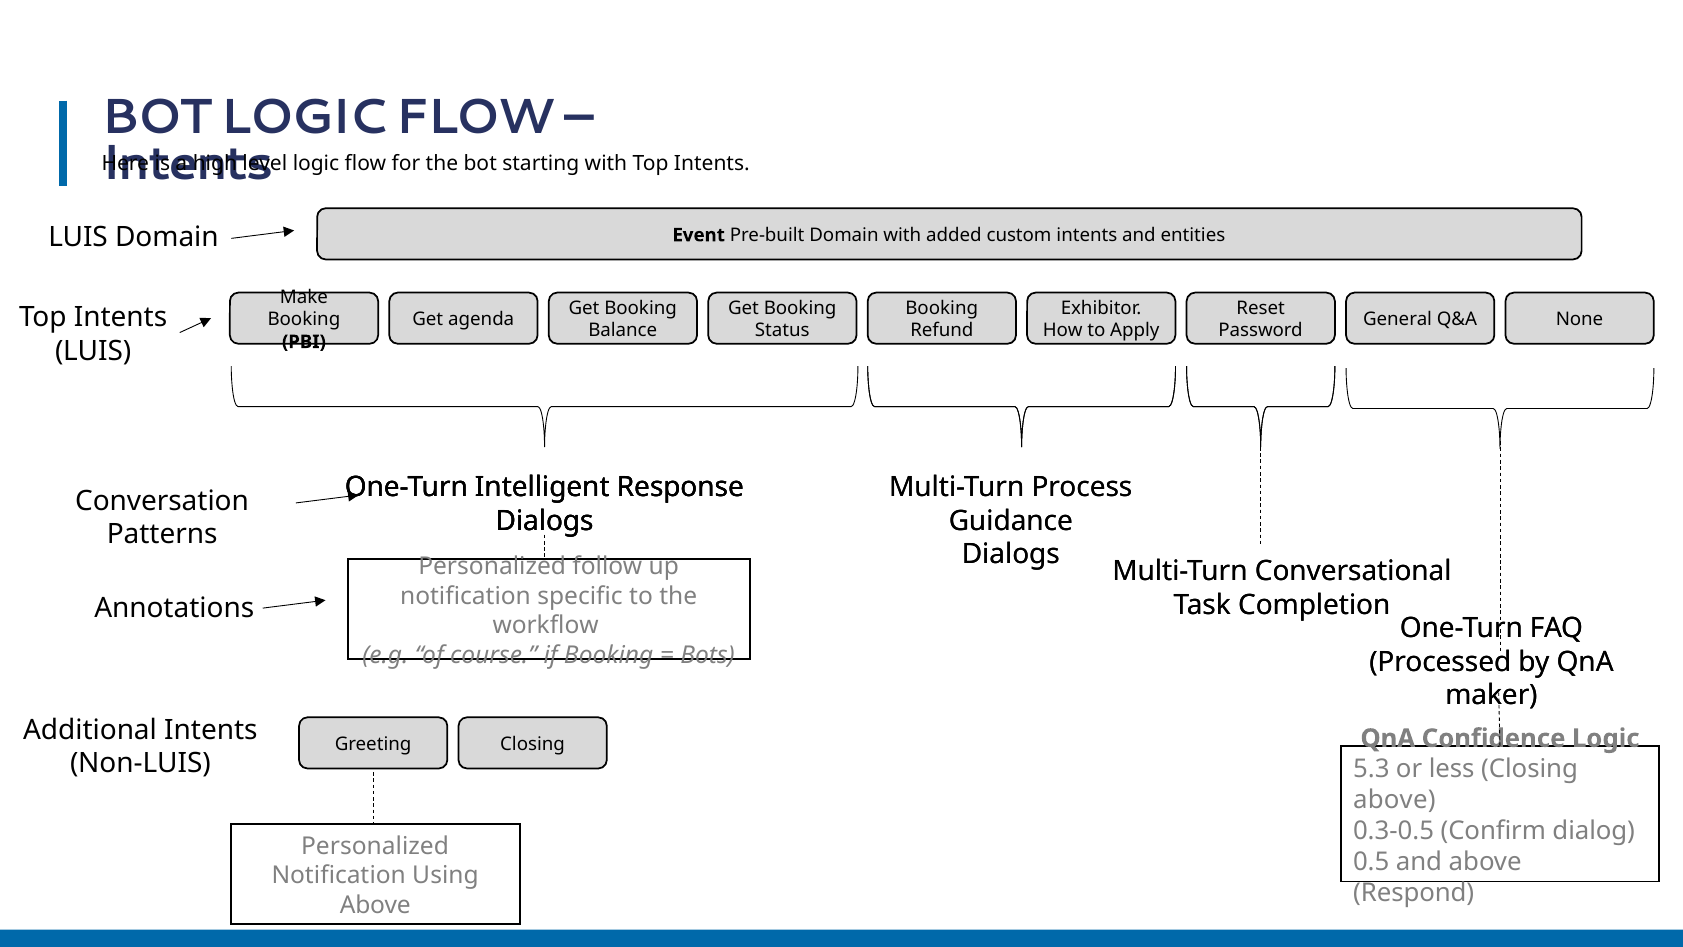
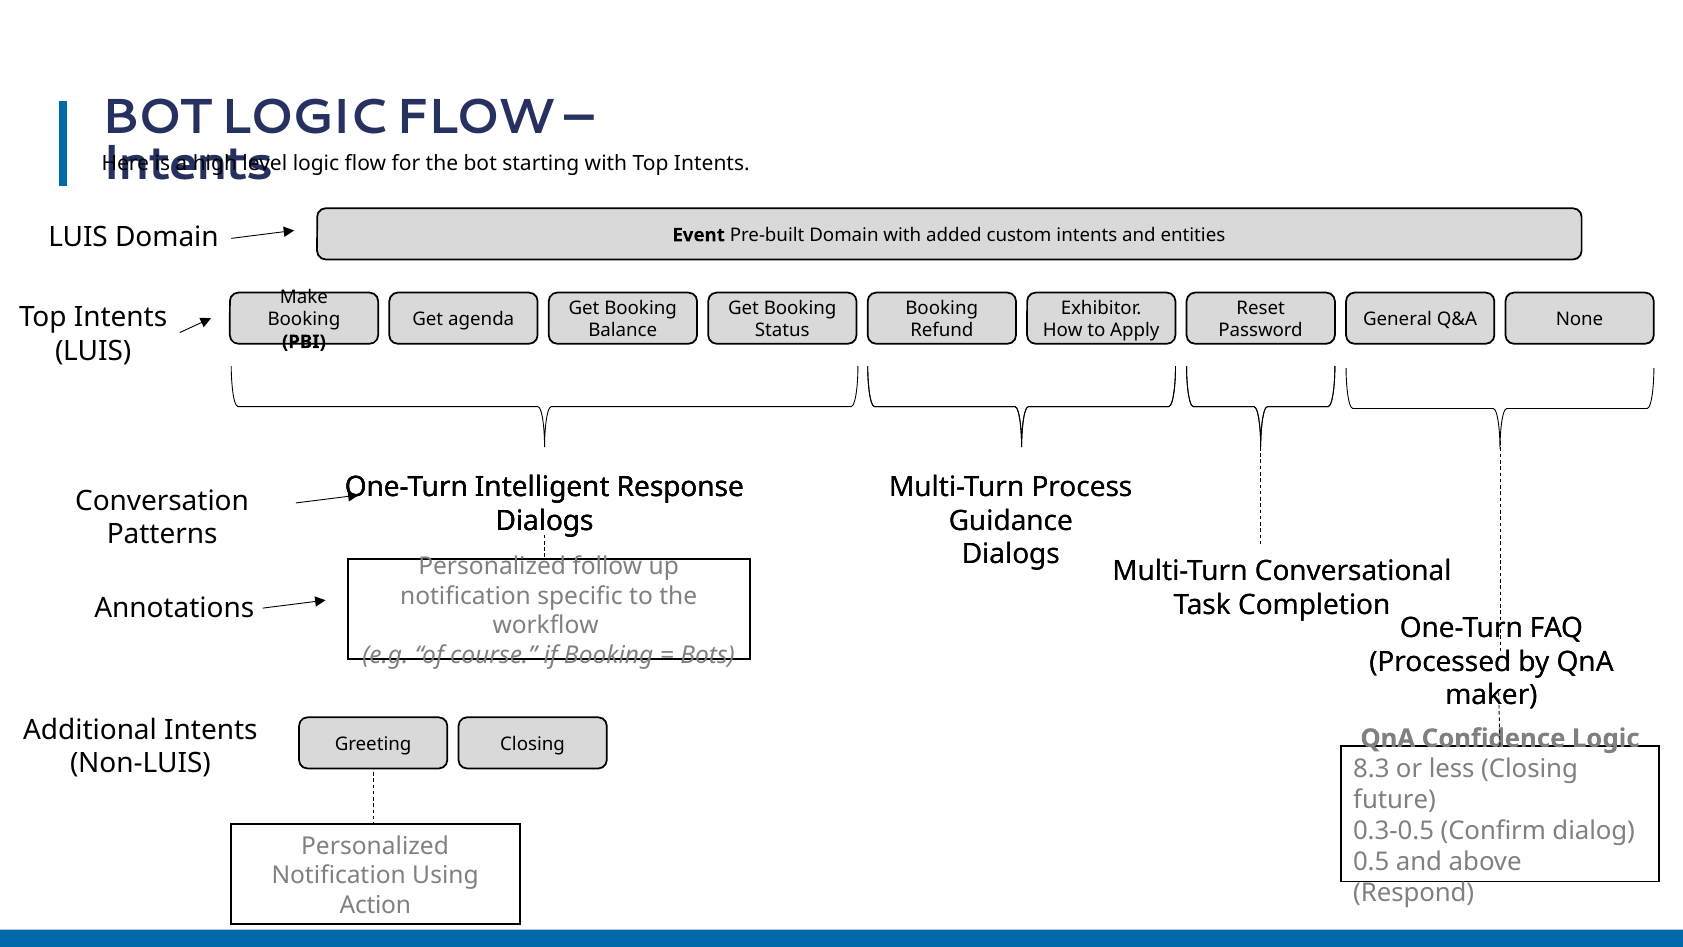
5.3: 5.3 -> 8.3 (1371, 769)
above: above -> future (1394, 800)
Above: Above -> Action (375, 905)
